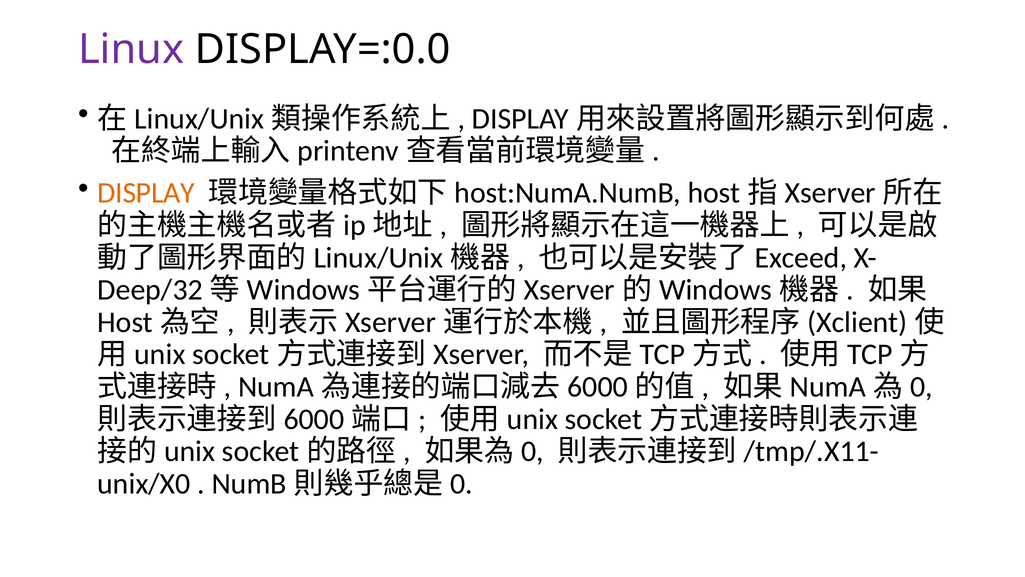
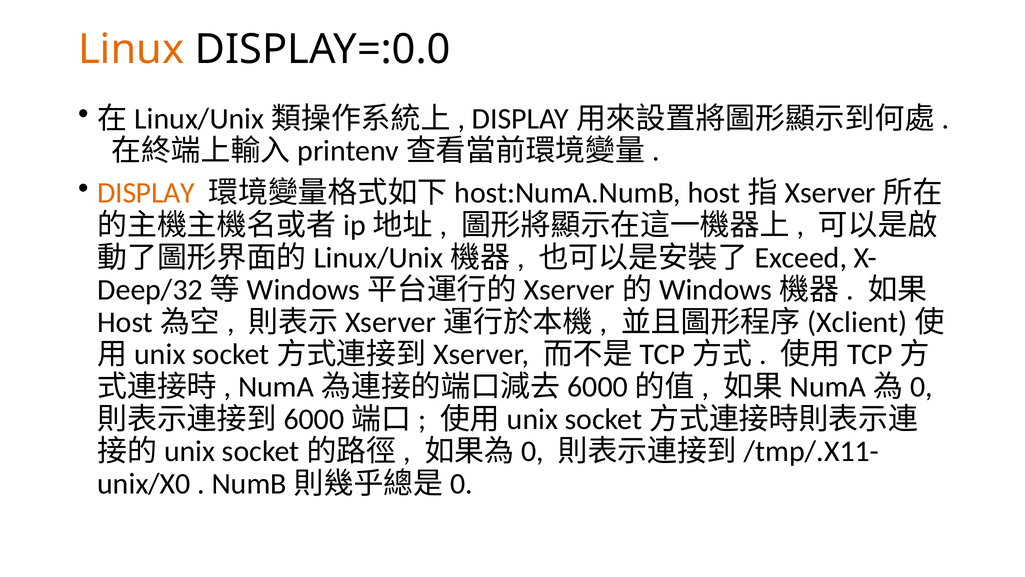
Linux colour: purple -> orange (131, 49)
